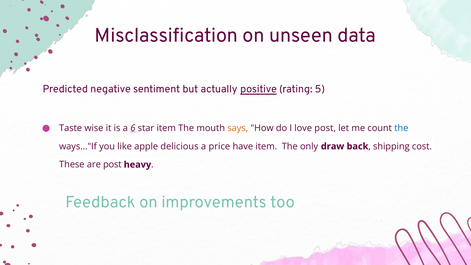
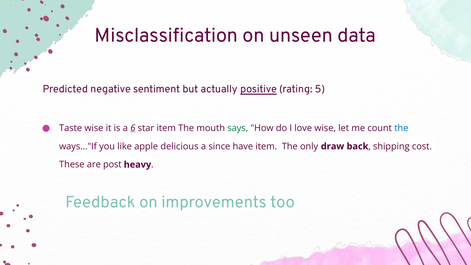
says colour: orange -> green (238, 128)
love post: post -> wise (325, 128)
price: price -> since (219, 146)
